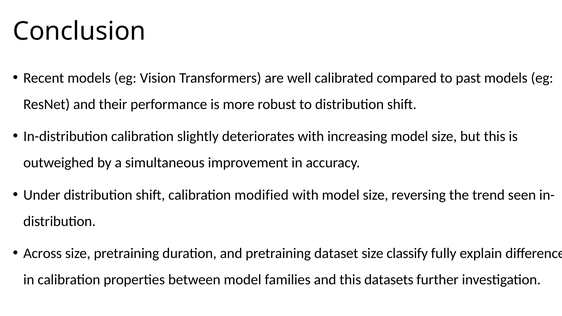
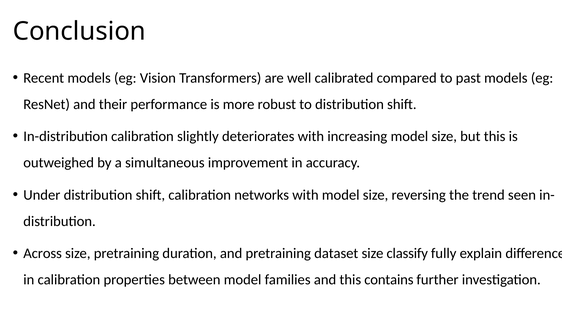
modified: modified -> networks (262, 195)
datasets: datasets -> contains (389, 280)
